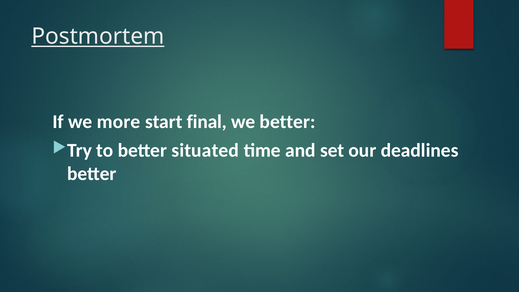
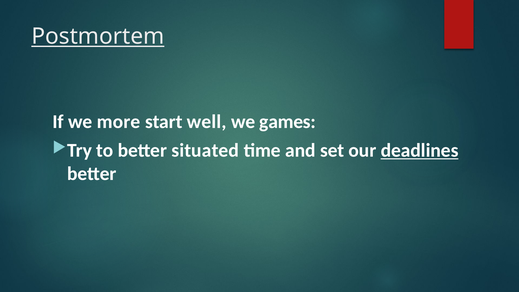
final: final -> well (207, 122)
we better: better -> games (288, 122)
deadlines underline: none -> present (420, 150)
